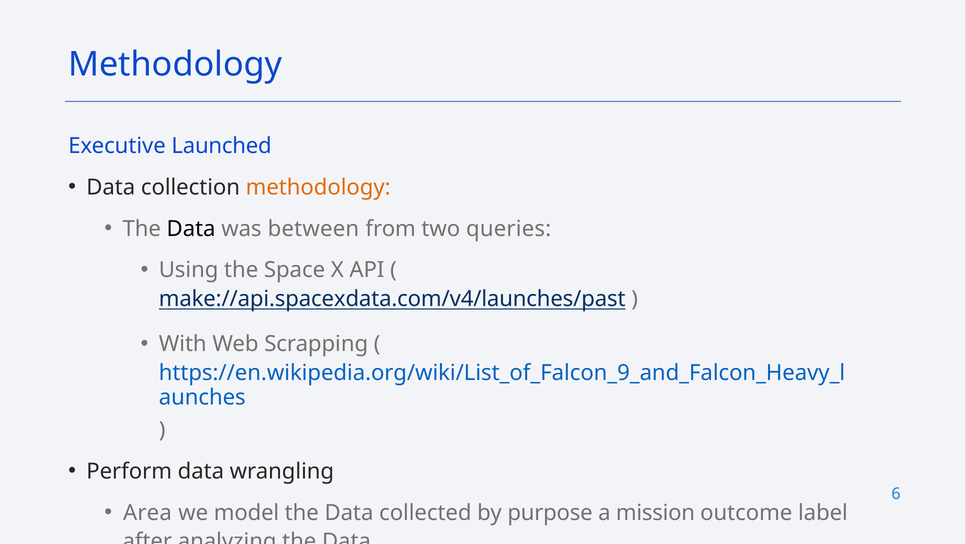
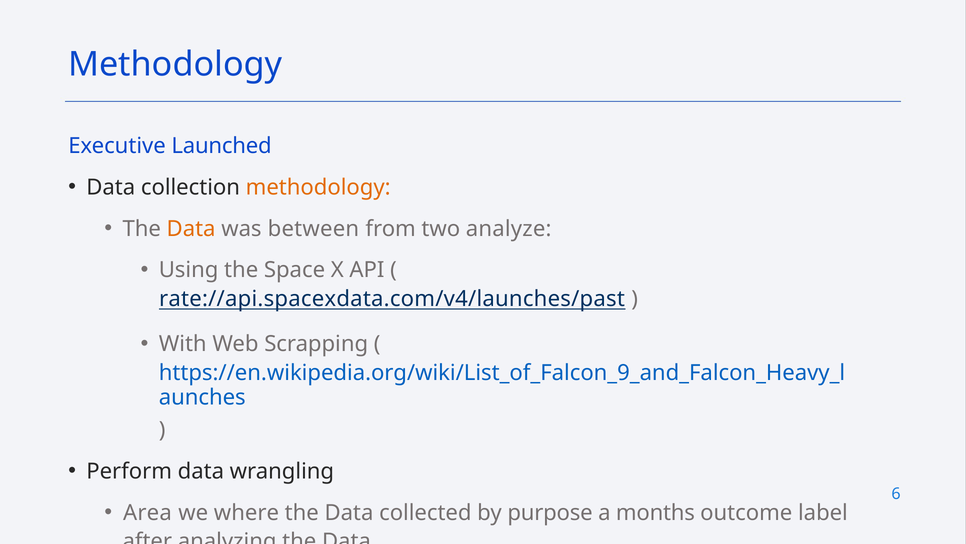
Data colour: black -> orange (191, 228)
queries: queries -> analyze (509, 228)
make://api.spacexdata.com/v4/launches/past: make://api.spacexdata.com/v4/launches/past -> rate://api.spacexdata.com/v4/launches/past (392, 299)
model: model -> where (246, 512)
mission: mission -> months (655, 512)
